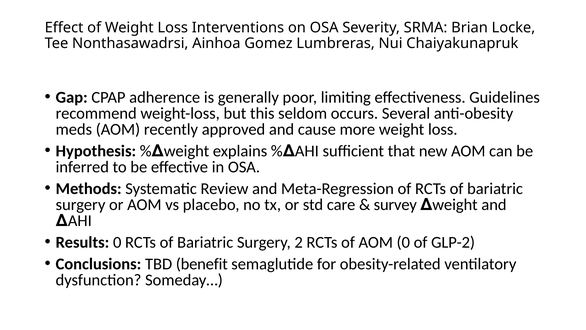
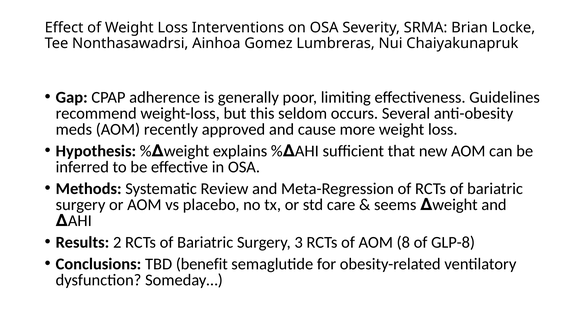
survey: survey -> seems (395, 205)
Results 0: 0 -> 2 (117, 242)
2: 2 -> 3 (299, 242)
AOM 0: 0 -> 8 (403, 242)
GLP-2: GLP-2 -> GLP-8 (453, 242)
